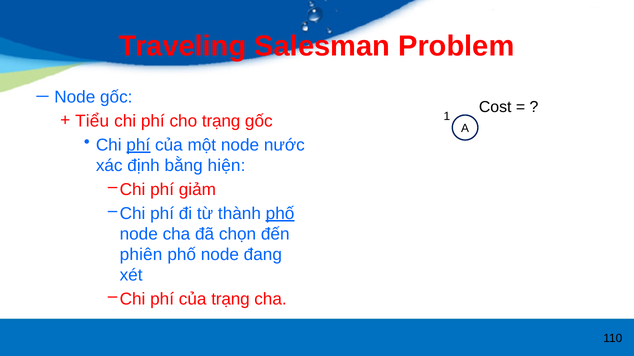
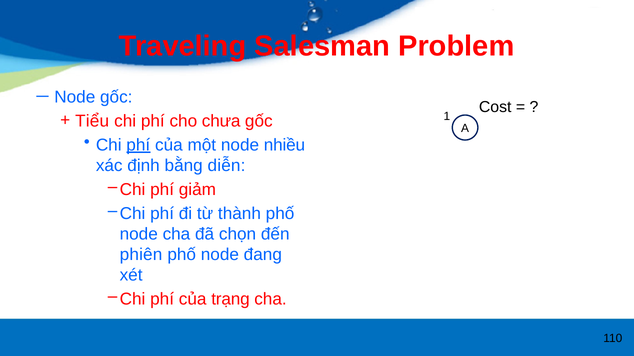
cho trạng: trạng -> chưa (221, 121)
nước: nước -> nhiều (284, 145)
hiện: hiện -> diễn (227, 166)
phố underline: present -> none (280, 214)
